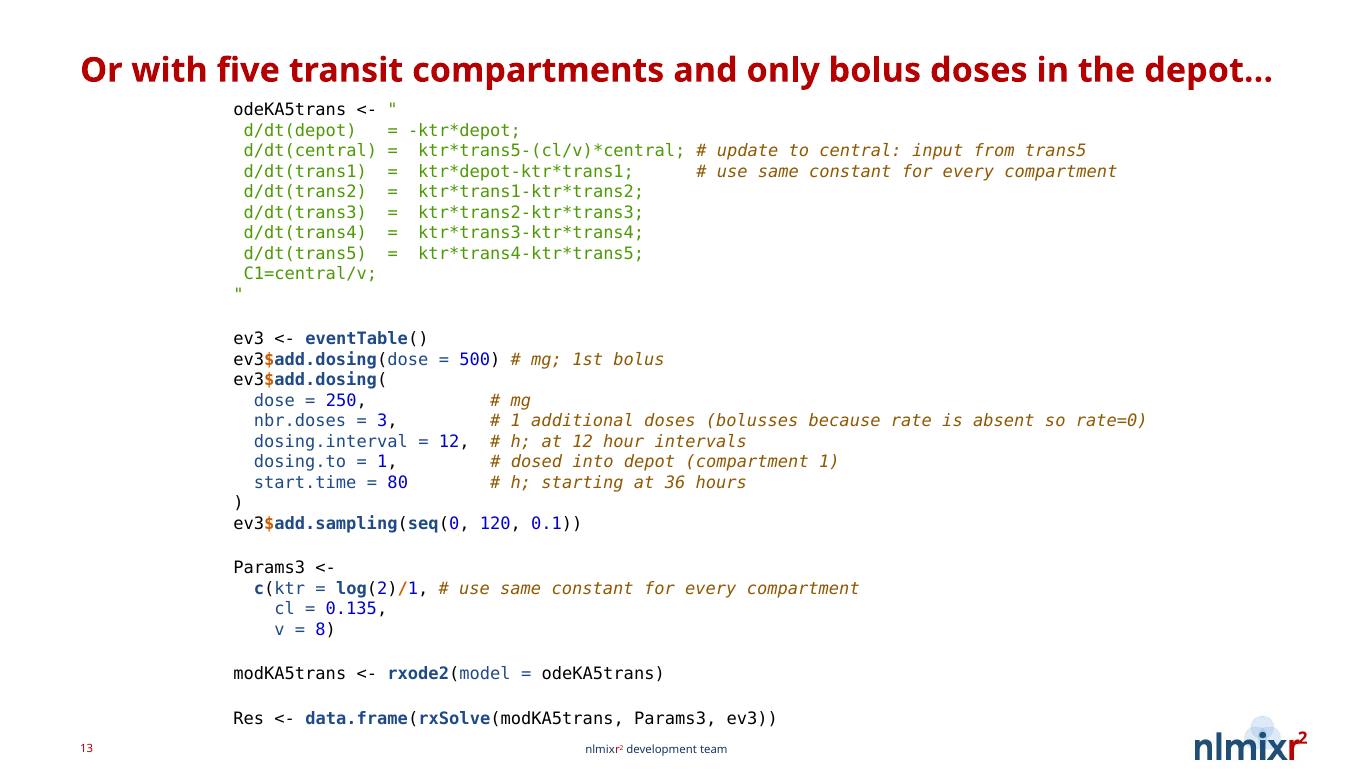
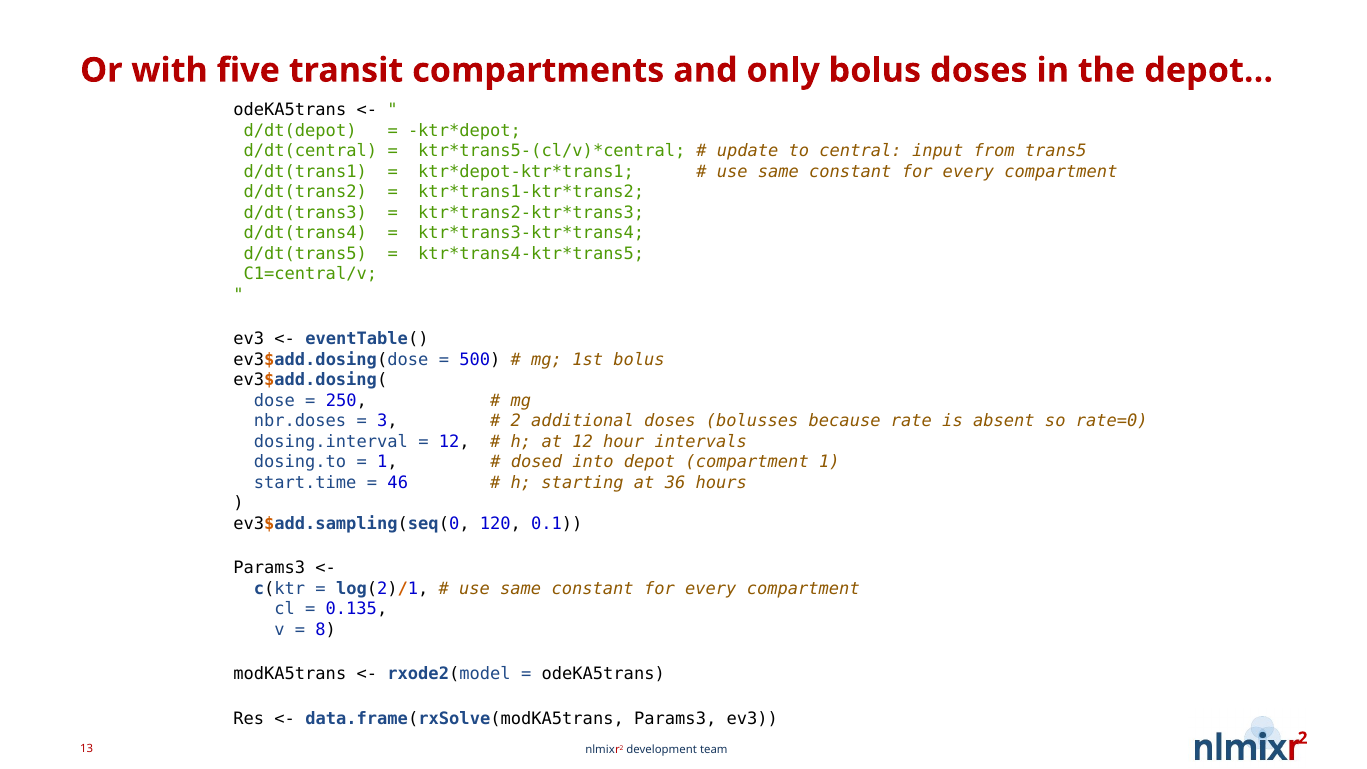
1: 1 -> 2 (516, 421)
80: 80 -> 46 (398, 483)
